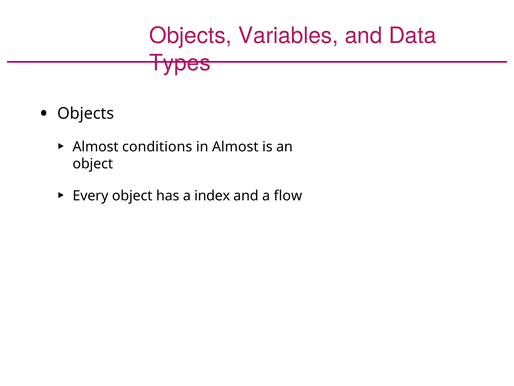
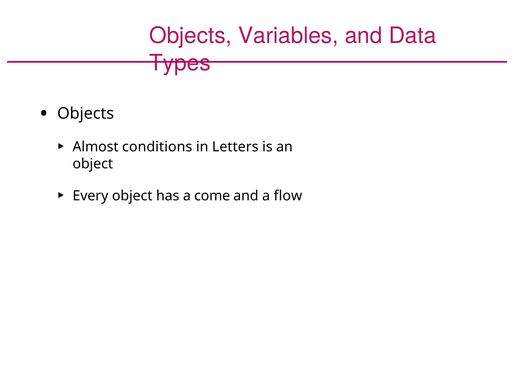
in Almost: Almost -> Letters (235, 147)
index: index -> come (212, 196)
